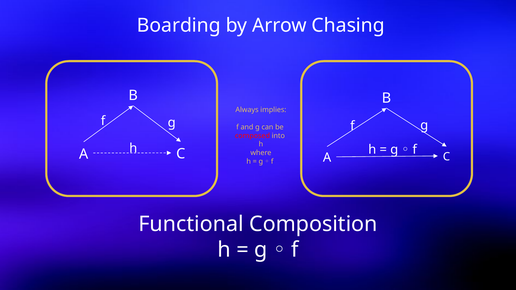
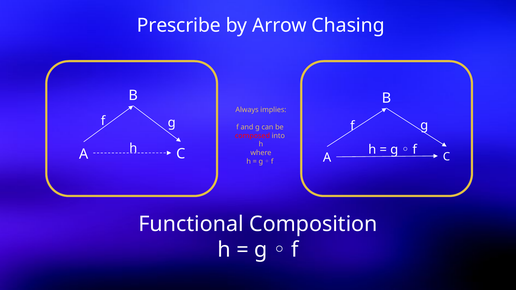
Boarding: Boarding -> Prescribe (179, 25)
